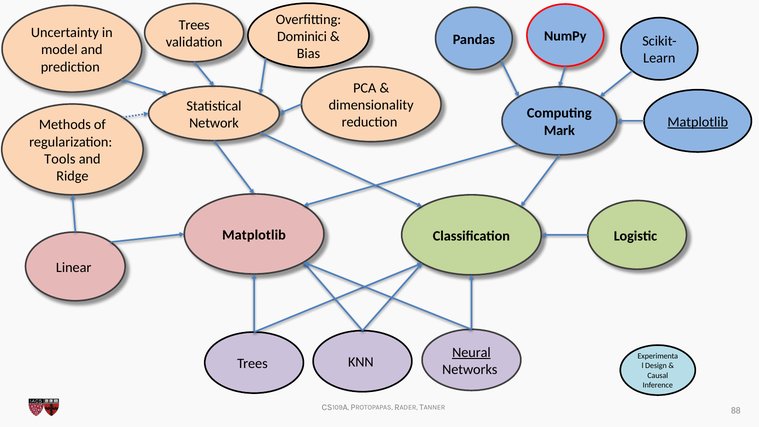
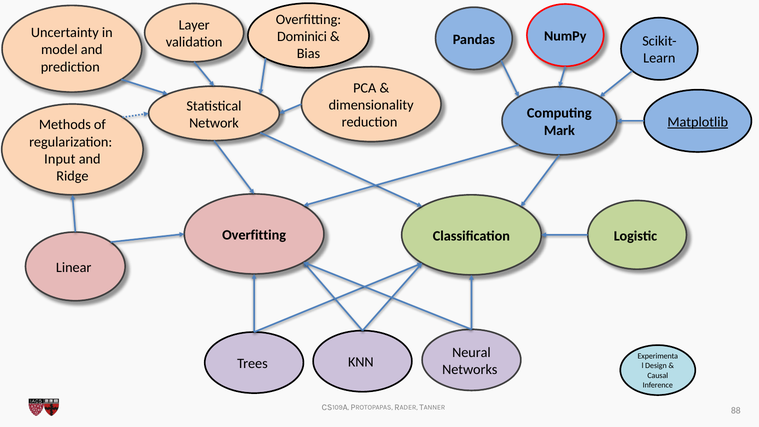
Trees: Trees -> Layer (194, 25)
Tools: Tools -> Input (60, 159)
Matplotlib: Matplotlib -> Overfitting (254, 235)
Neural underline: present -> none (471, 352)
